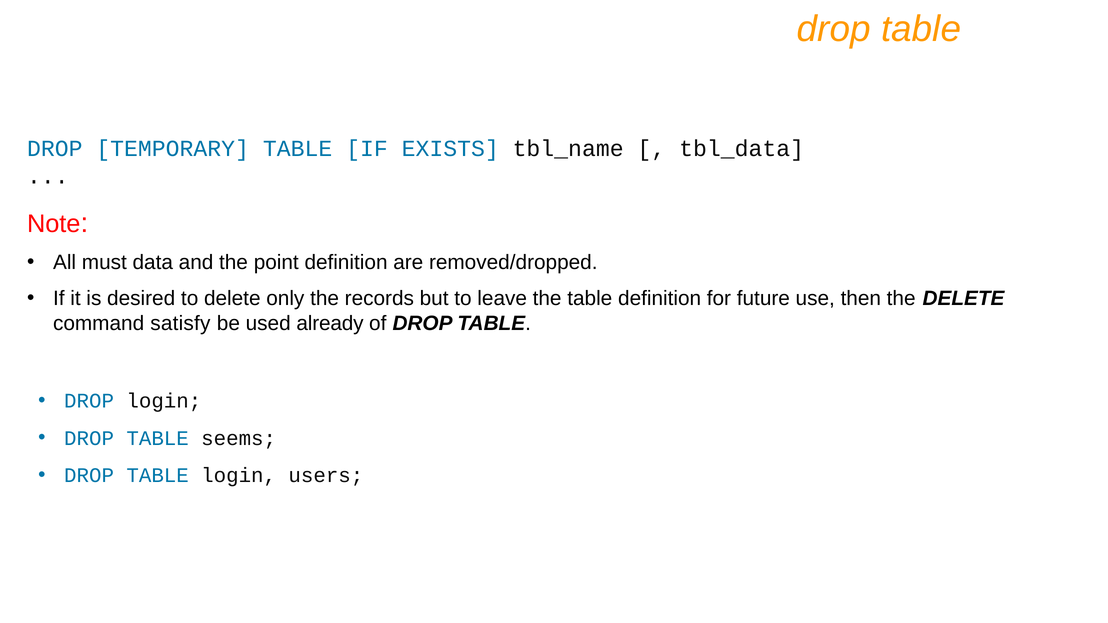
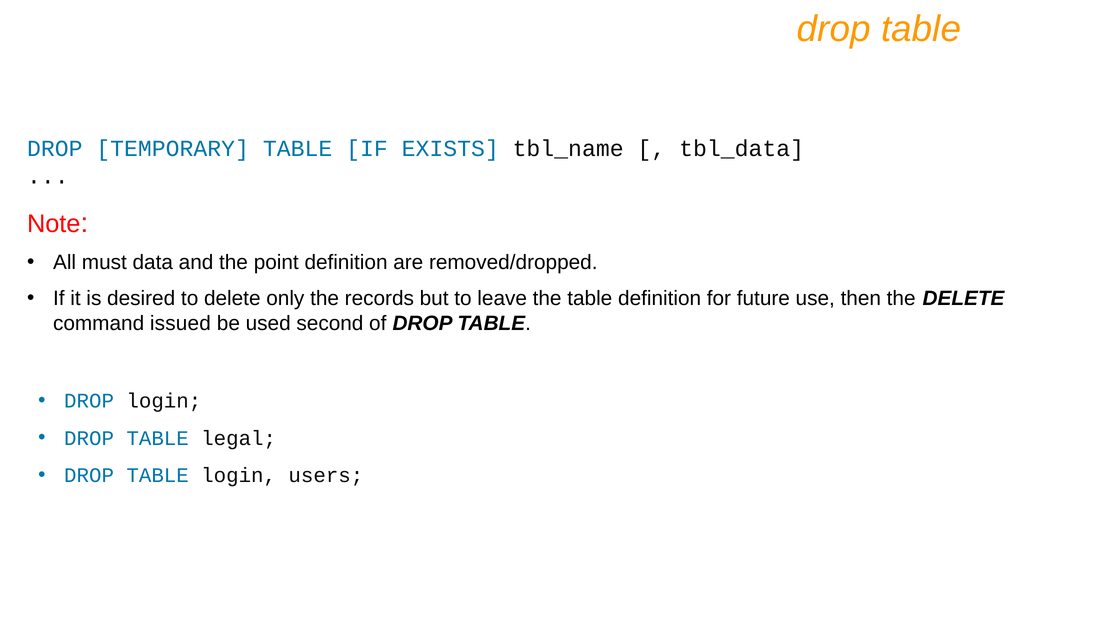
satisfy: satisfy -> issued (180, 324)
already: already -> second (330, 324)
seems: seems -> legal (239, 438)
